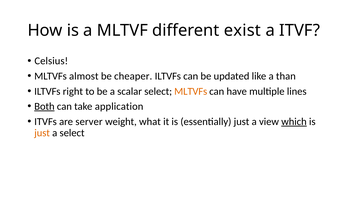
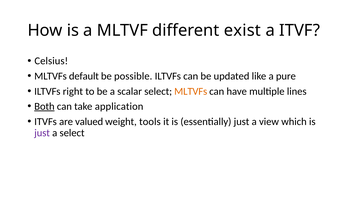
almost: almost -> default (84, 76)
cheaper: cheaper -> possible (133, 76)
than: than -> pure (286, 76)
server: server -> valued (89, 122)
what: what -> tools (150, 122)
which underline: present -> none (294, 122)
just colour: orange -> purple (42, 133)
